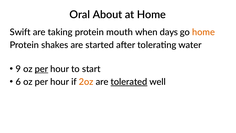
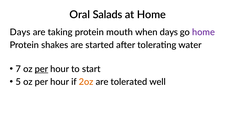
About: About -> Salads (107, 15)
Swift: Swift -> Days (20, 32)
home colour: orange -> purple (203, 32)
9: 9 -> 7 (18, 69)
6: 6 -> 5 (18, 82)
tolerated underline: present -> none (129, 82)
